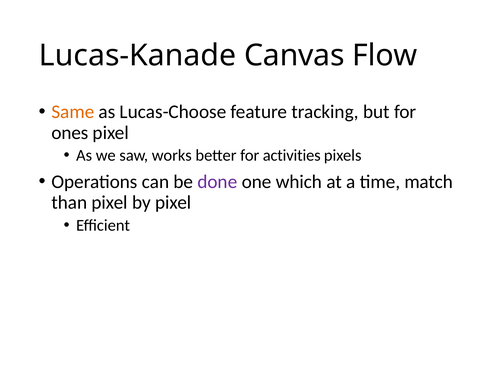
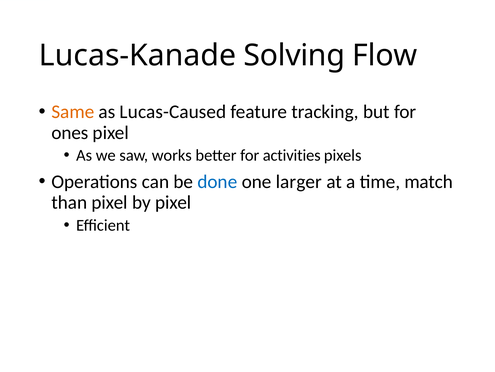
Canvas: Canvas -> Solving (294, 55)
Lucas-Choose: Lucas-Choose -> Lucas-Caused (173, 112)
done colour: purple -> blue (217, 181)
which: which -> larger (299, 181)
